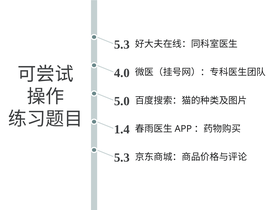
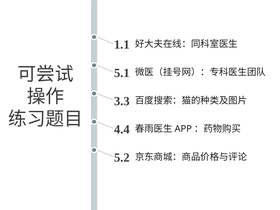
5.3: 5.3 -> 1.1 (122, 45)
4.0: 4.0 -> 5.1 (122, 73)
5.0: 5.0 -> 3.3 (122, 101)
1.4: 1.4 -> 4.4 (122, 129)
5.3: 5.3 -> 5.2 (122, 158)
